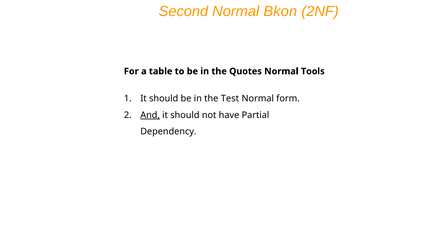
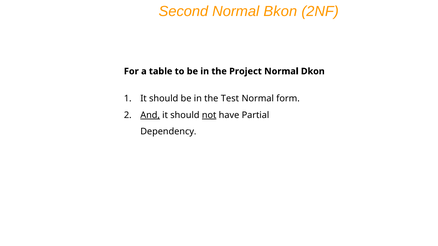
Quotes: Quotes -> Project (245, 71)
Tools: Tools -> Dkon (313, 71)
not underline: none -> present (209, 115)
